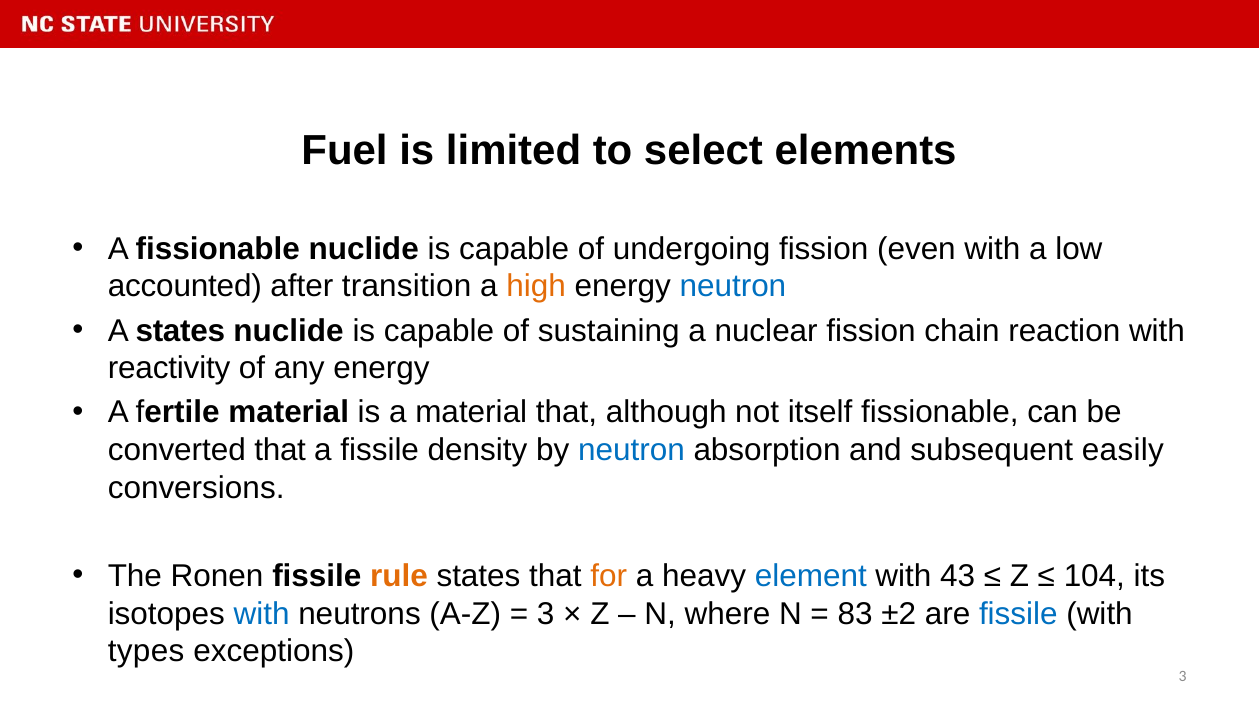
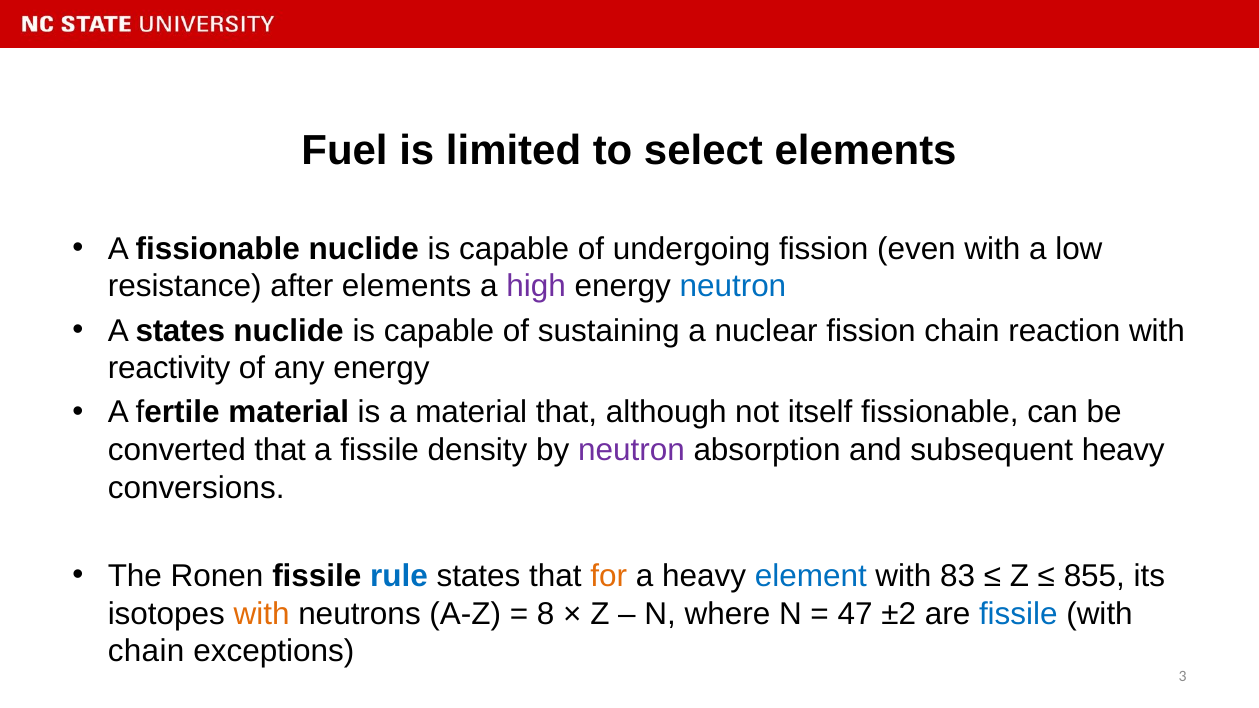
accounted: accounted -> resistance (185, 287)
after transition: transition -> elements (407, 287)
high colour: orange -> purple (536, 287)
neutron colour: blue -> purple (631, 450)
subsequent easily: easily -> heavy (1123, 450)
rule colour: orange -> blue (399, 576)
43: 43 -> 83 (958, 576)
104: 104 -> 855 (1094, 576)
with colour: blue -> orange (262, 614)
3: 3 -> 8 (546, 614)
83: 83 -> 47 (855, 614)
types: types -> chain (146, 652)
